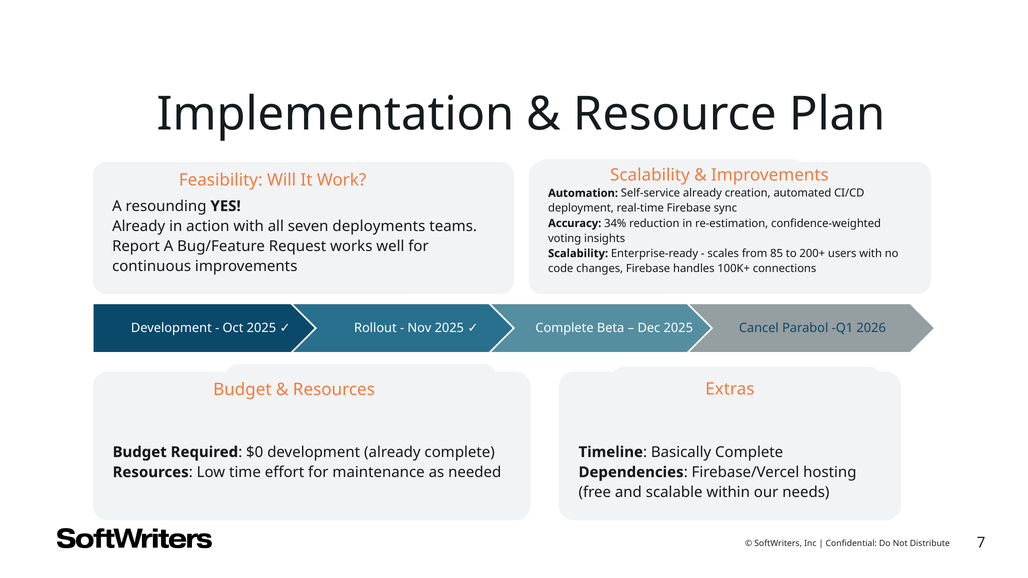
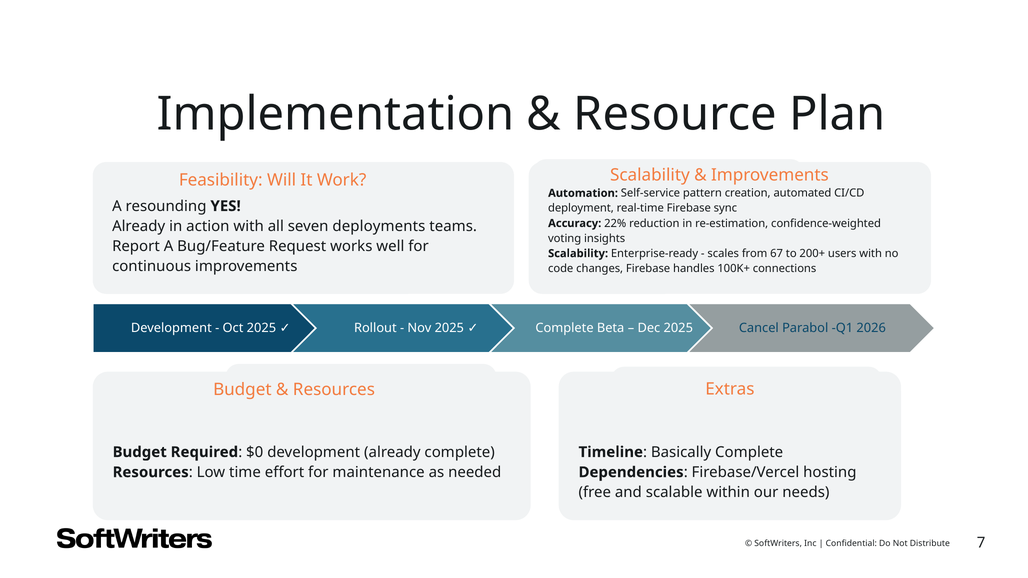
Self-service already: already -> pattern (702, 193)
34%: 34% -> 22% (615, 223)
85: 85 -> 67 (777, 254)
